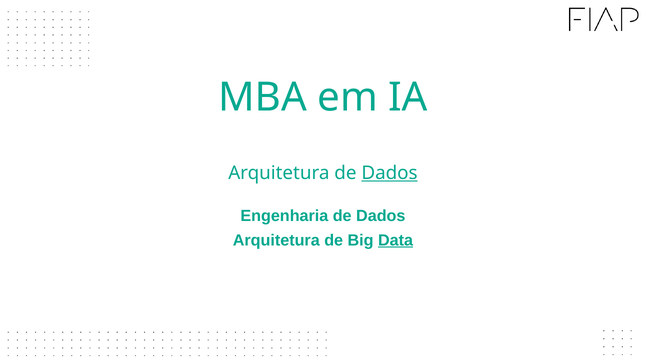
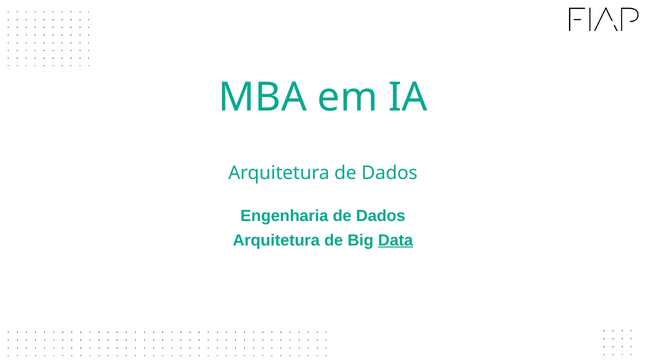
Dados underline: present -> none (390, 173)
